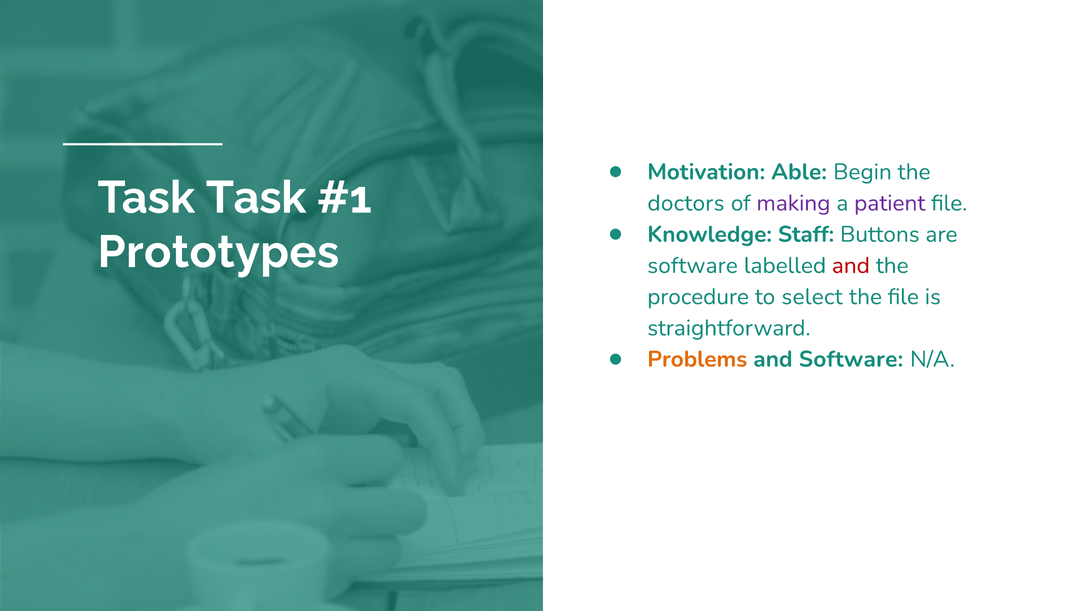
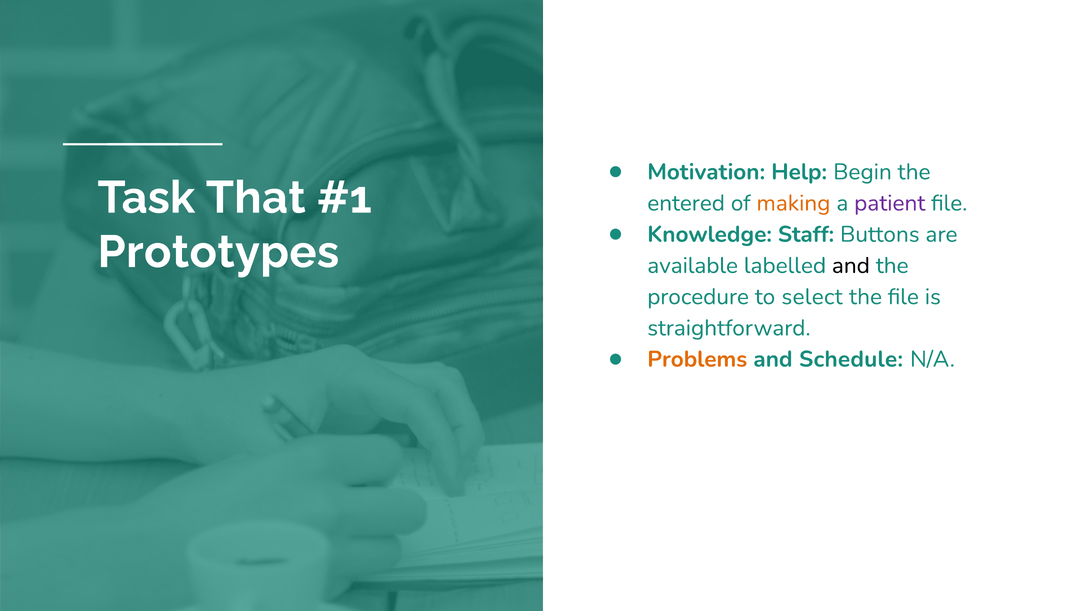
Able: Able -> Help (799, 172)
Task Task: Task -> That (256, 198)
doctors: doctors -> entered (686, 203)
making colour: purple -> orange (793, 203)
software: software -> available (693, 265)
and colour: red -> black (851, 265)
and Software: Software -> Schedule (851, 359)
